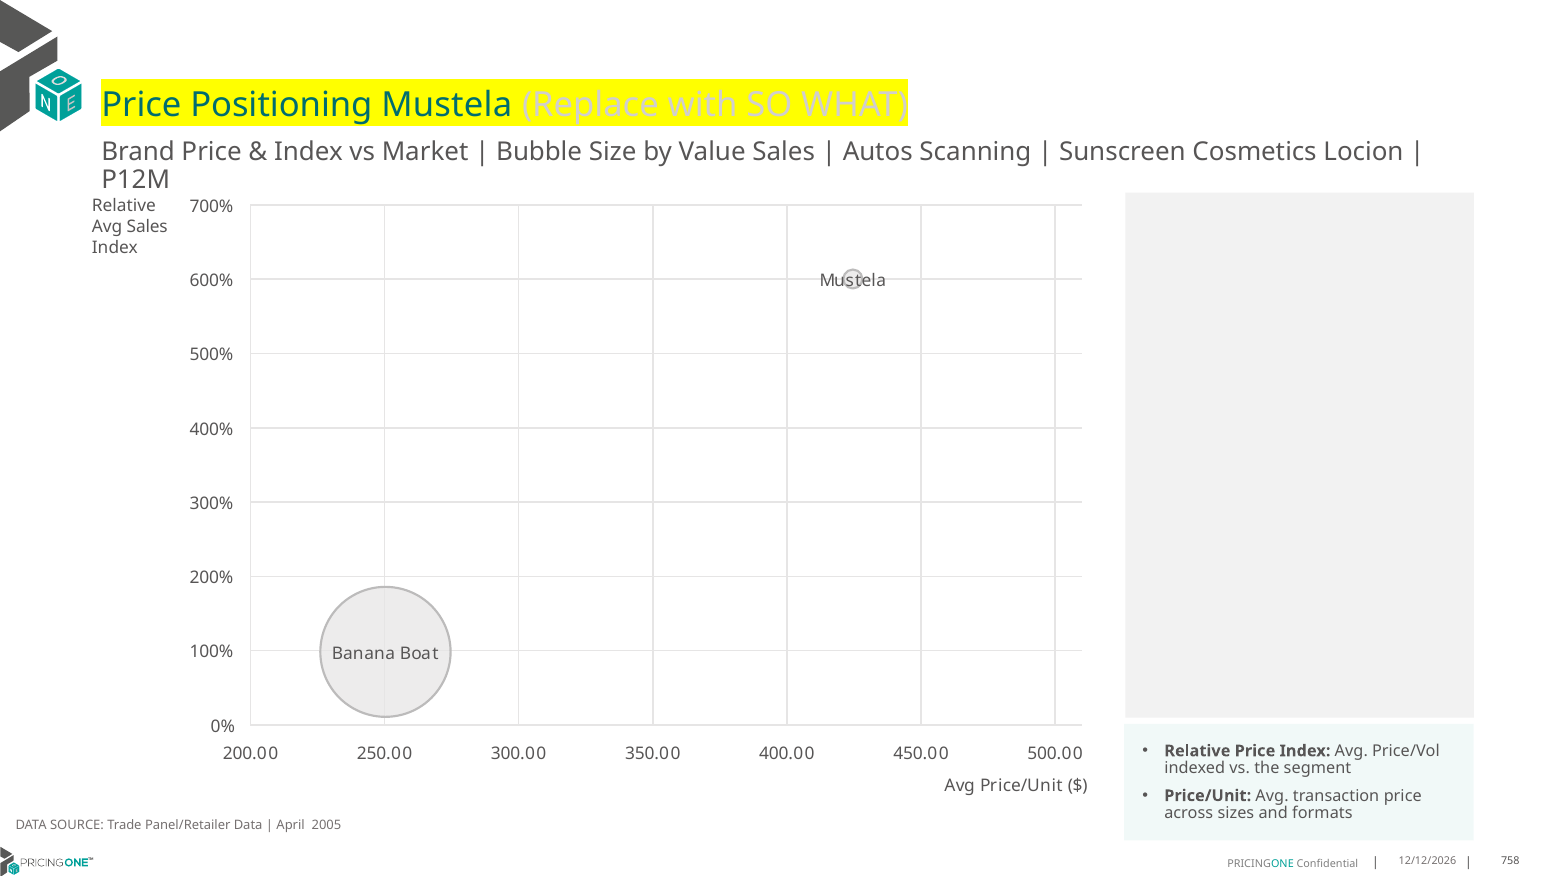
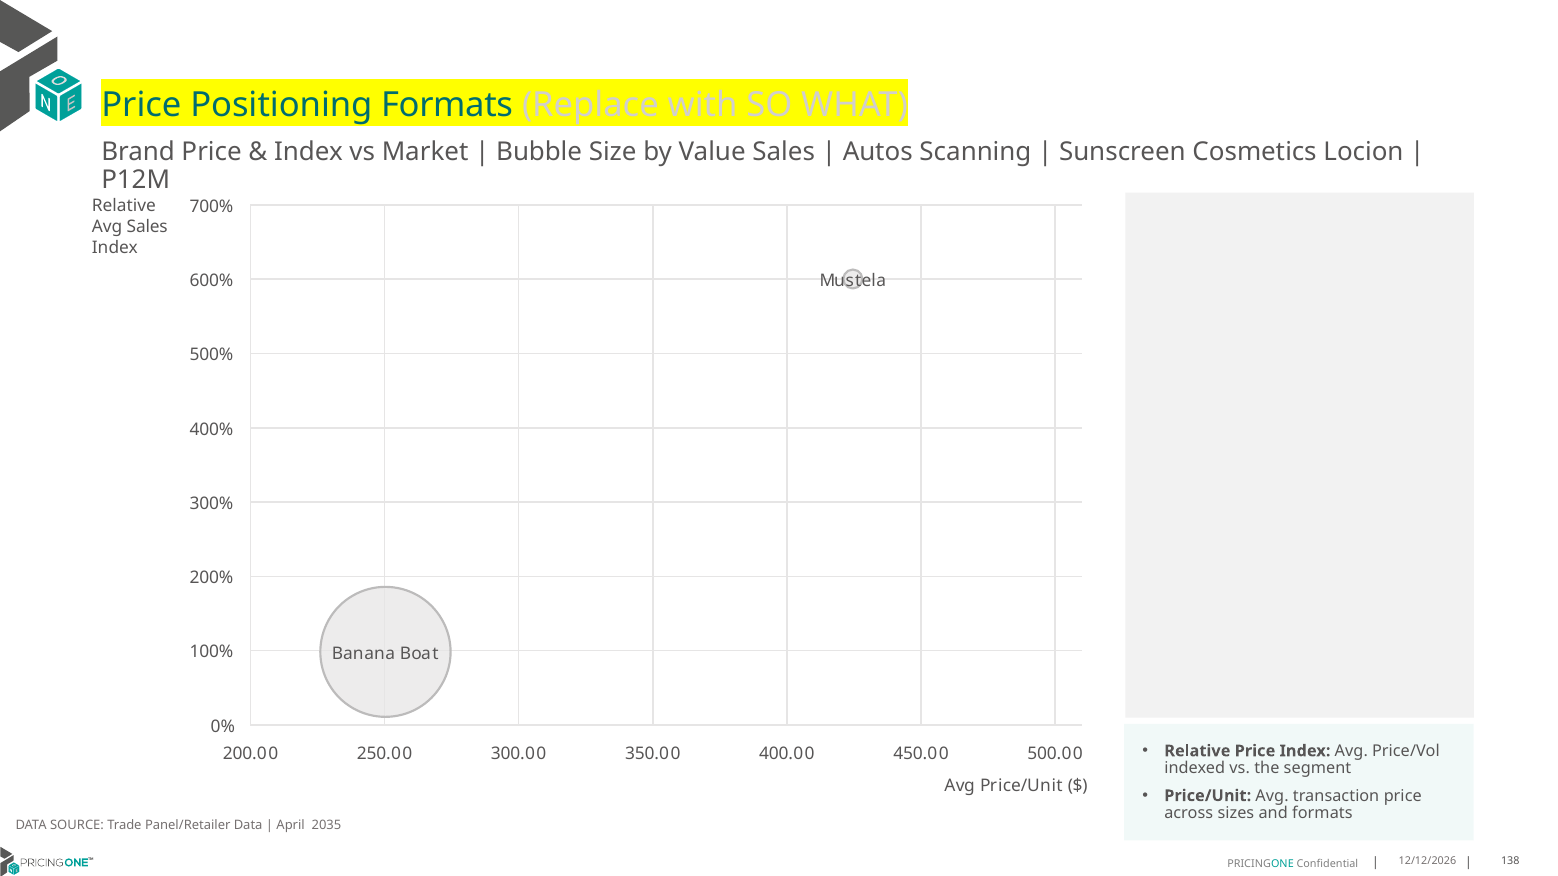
Positioning Mustela: Mustela -> Formats (447, 105)
2005: 2005 -> 2035 (326, 825)
758: 758 -> 138 (1510, 862)
